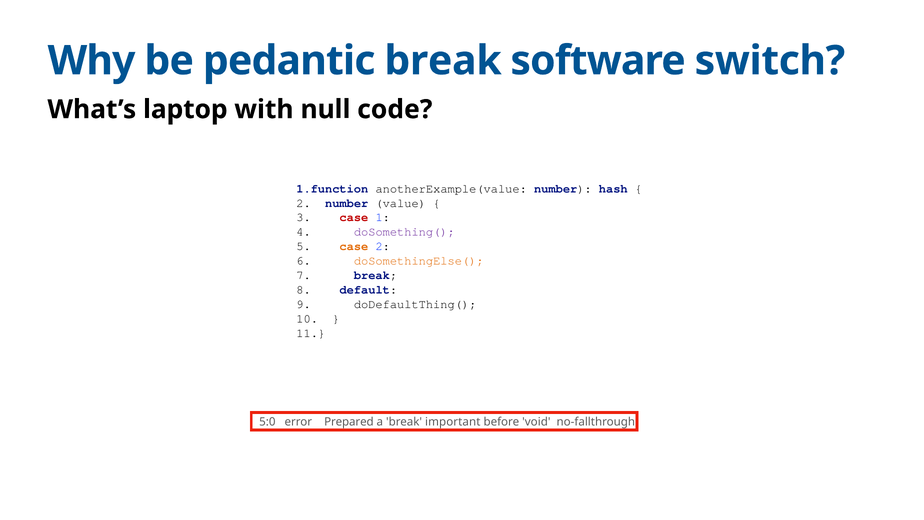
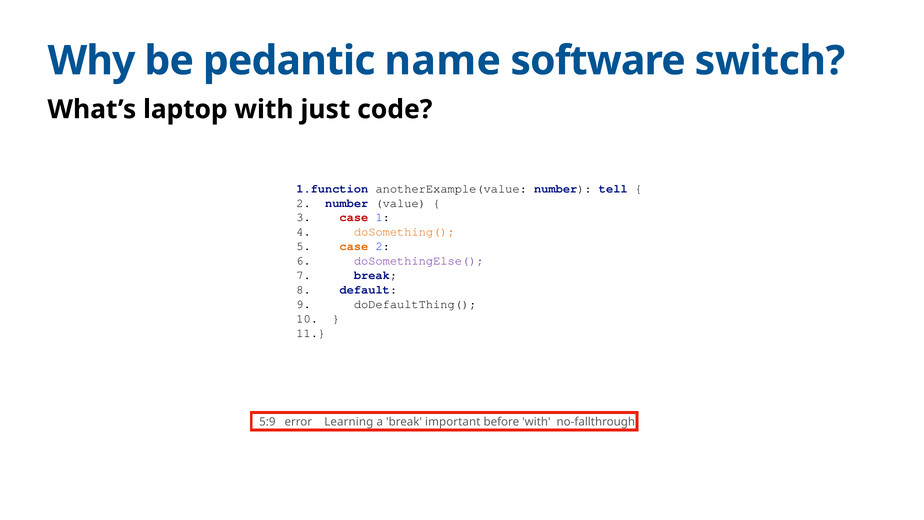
pedantic break: break -> name (443, 61)
null: null -> just (325, 109)
hash: hash -> tell (613, 189)
doSomething( colour: purple -> orange (404, 232)
doSomethingElse( colour: orange -> purple (419, 261)
5:0: 5:0 -> 5:9 (267, 422)
Prepared: Prepared -> Learning (349, 422)
before void: void -> with (536, 422)
